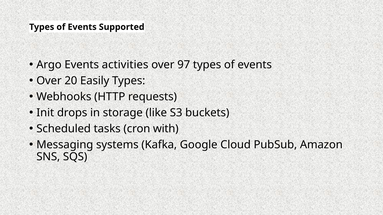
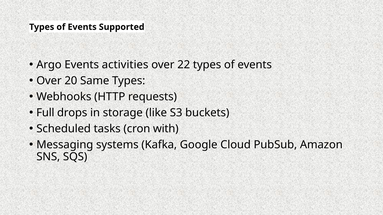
97: 97 -> 22 (184, 65)
Easily: Easily -> Same (95, 81)
Init: Init -> Full (45, 113)
